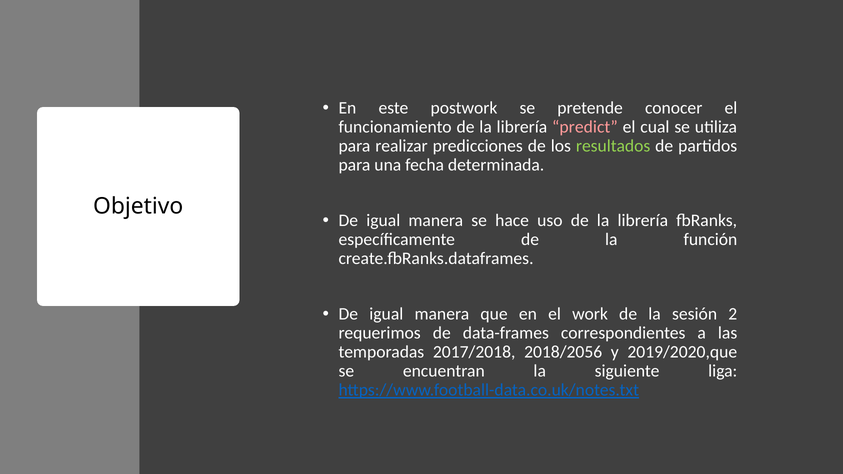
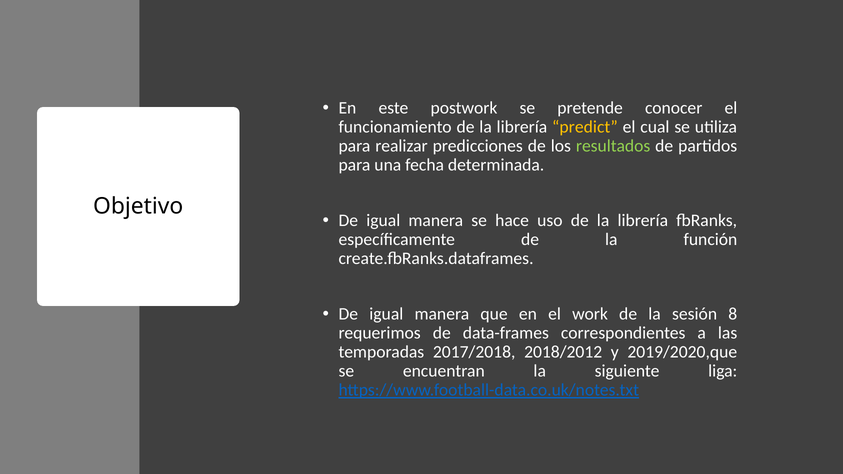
predict colour: pink -> yellow (585, 127)
2: 2 -> 8 (733, 314)
2018/2056: 2018/2056 -> 2018/2012 (563, 352)
